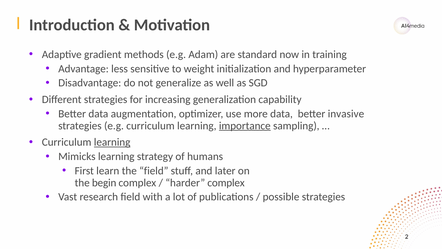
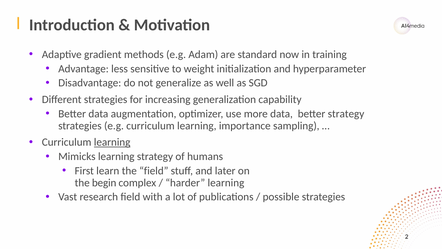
better invasive: invasive -> strategy (346, 114)
importance underline: present -> none (245, 125)
harder complex: complex -> learning (226, 182)
